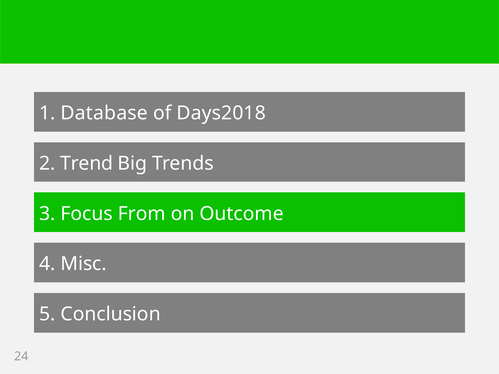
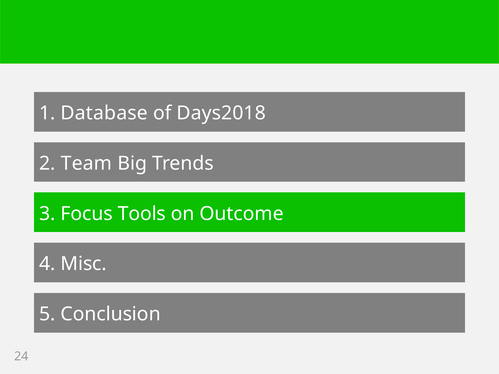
Trend: Trend -> Team (86, 163)
From: From -> Tools (142, 214)
